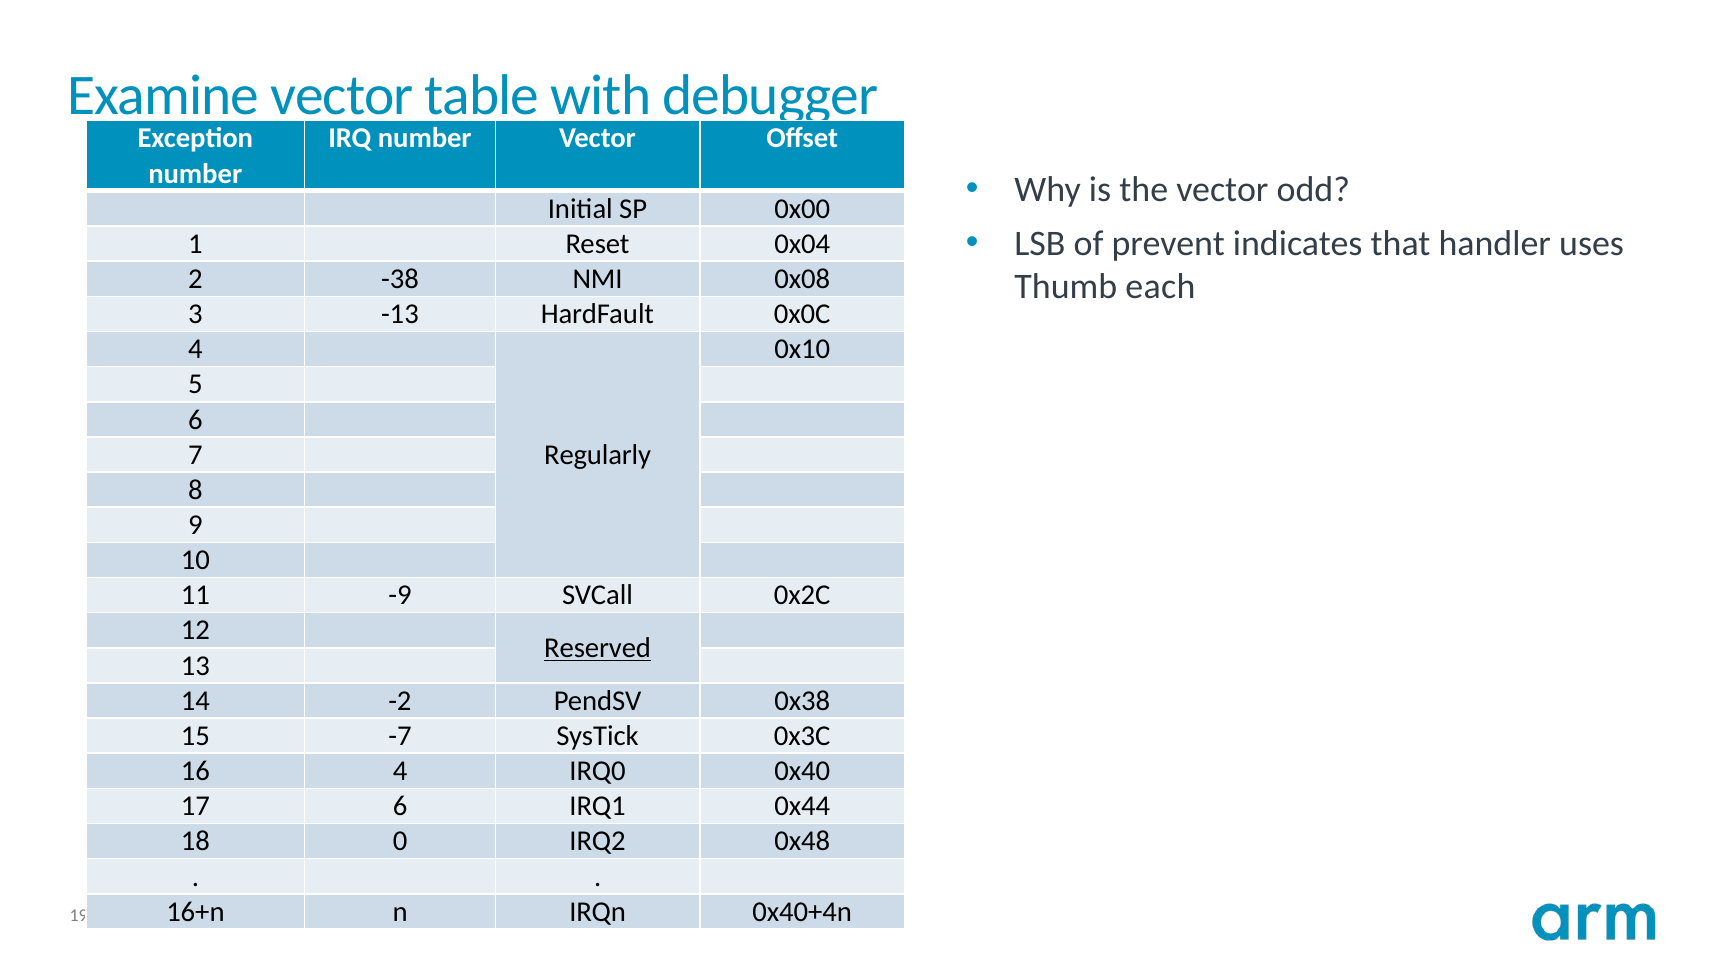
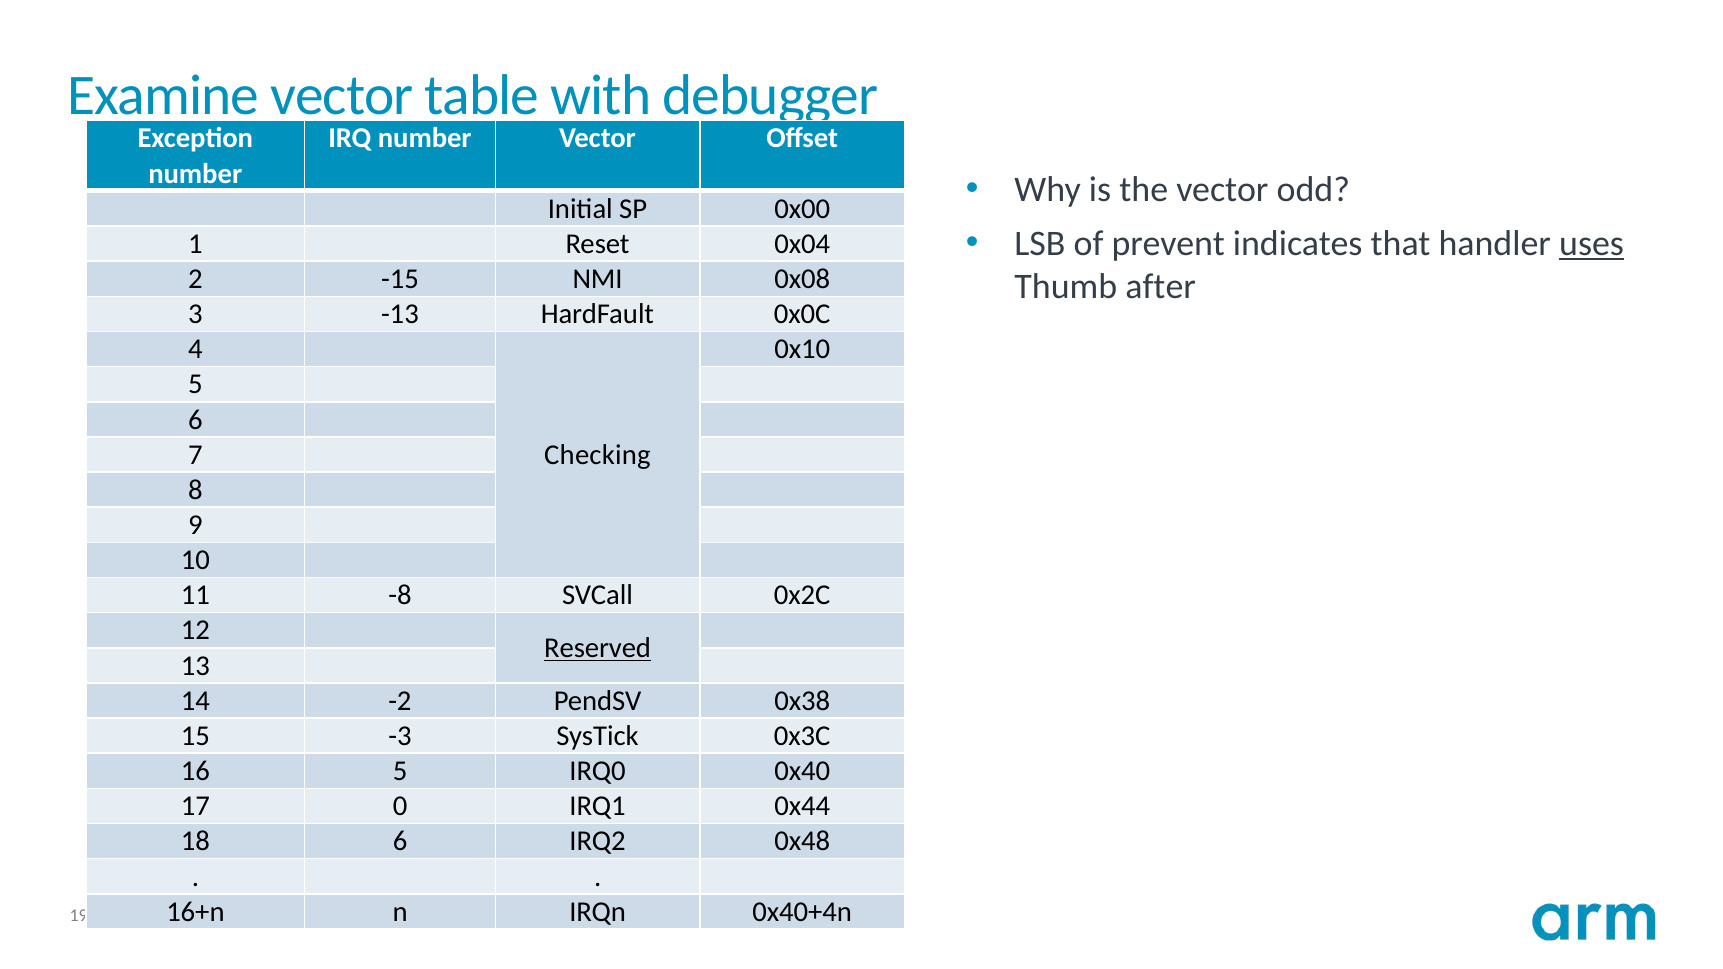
uses underline: none -> present (1592, 243)
-38: -38 -> -15 (400, 279)
each: each -> after (1161, 287)
Regularly: Regularly -> Checking (597, 455)
-9: -9 -> -8 (400, 595)
-7: -7 -> -3 (400, 736)
16 4: 4 -> 5 (400, 771)
17 6: 6 -> 0 (400, 806)
18 0: 0 -> 6 (400, 842)
